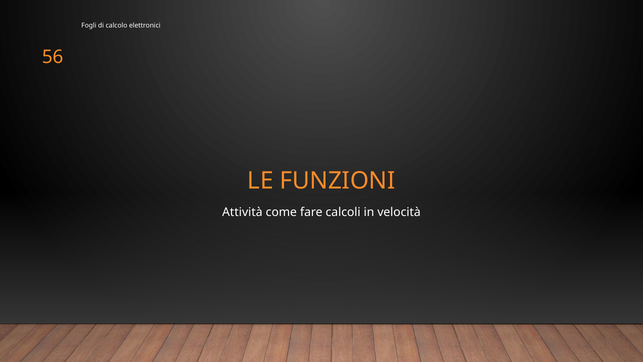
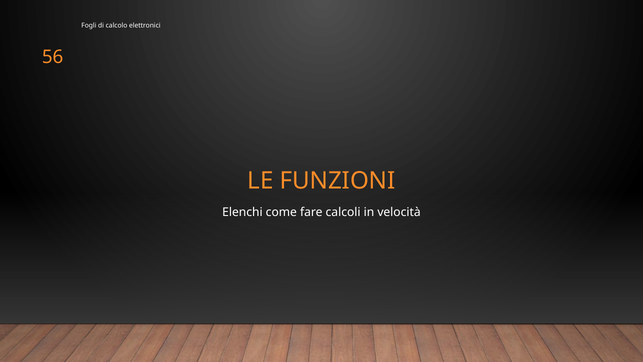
Attività: Attività -> Elenchi (242, 212)
